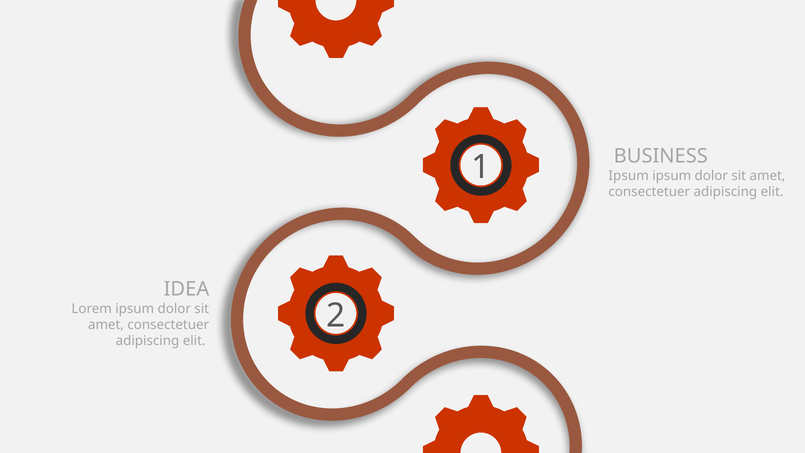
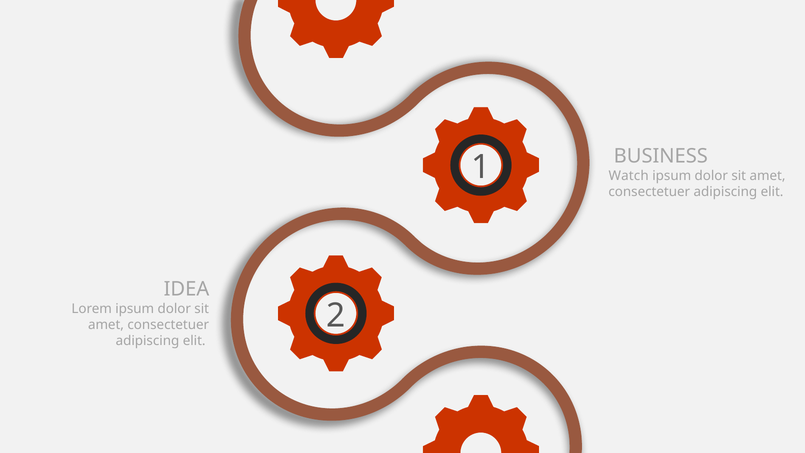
Ipsum: Ipsum -> Watch (629, 176)
